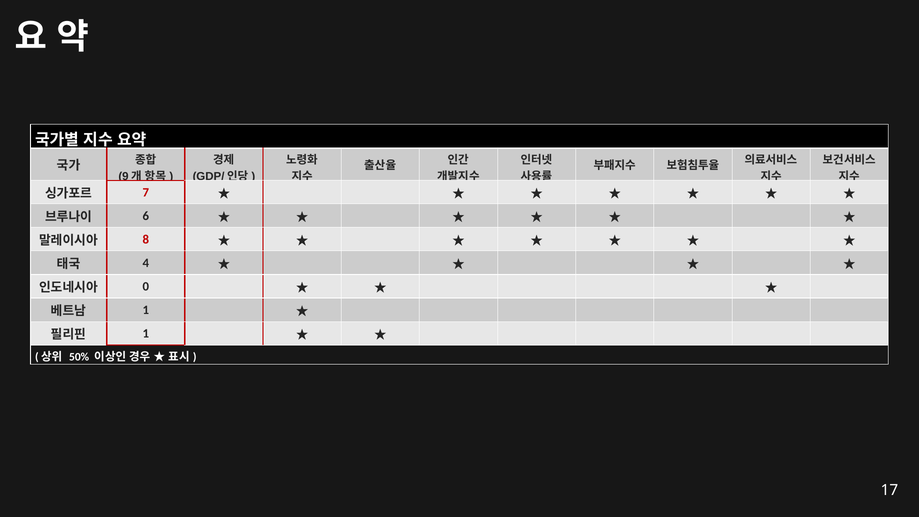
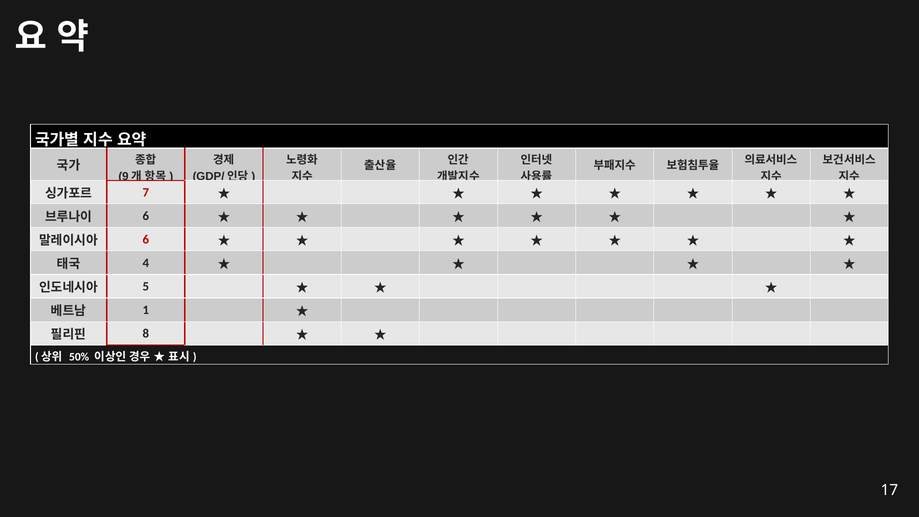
8: 8 -> 6 (146, 239)
0: 0 -> 5 (146, 286)
1: 1 -> 8 (146, 333)
